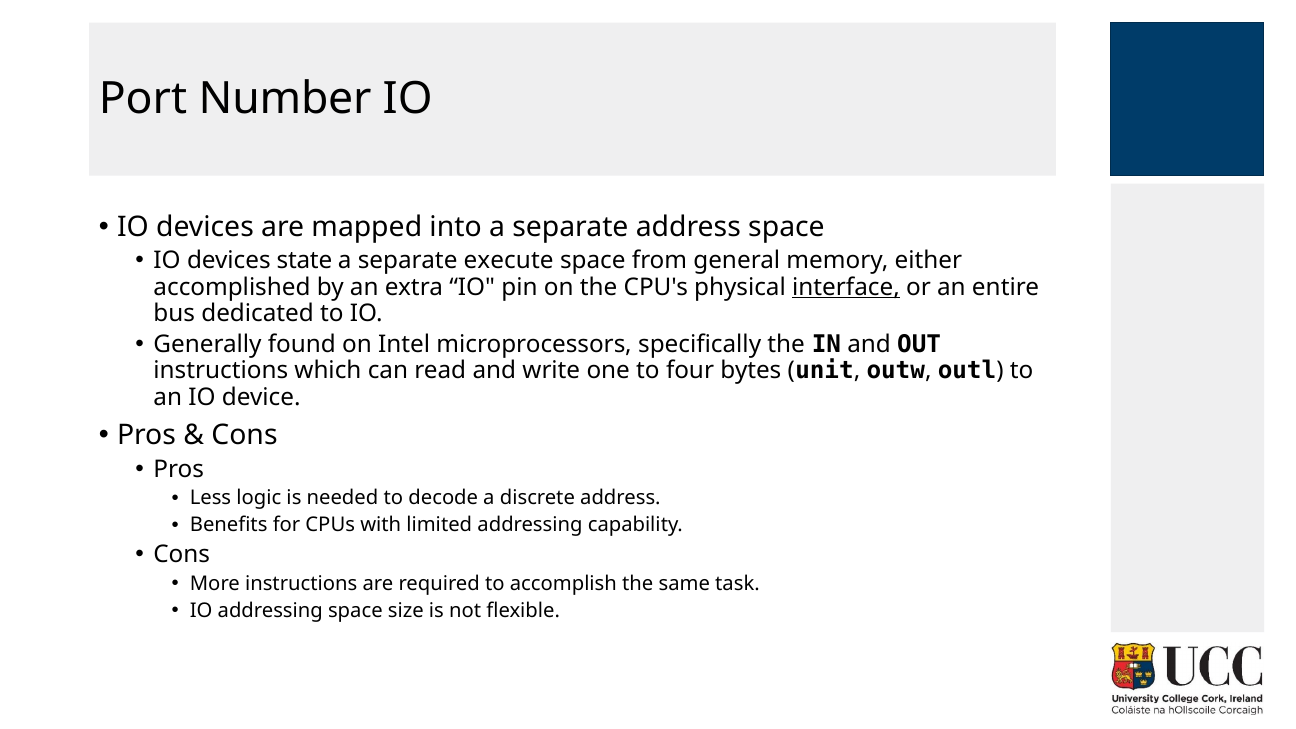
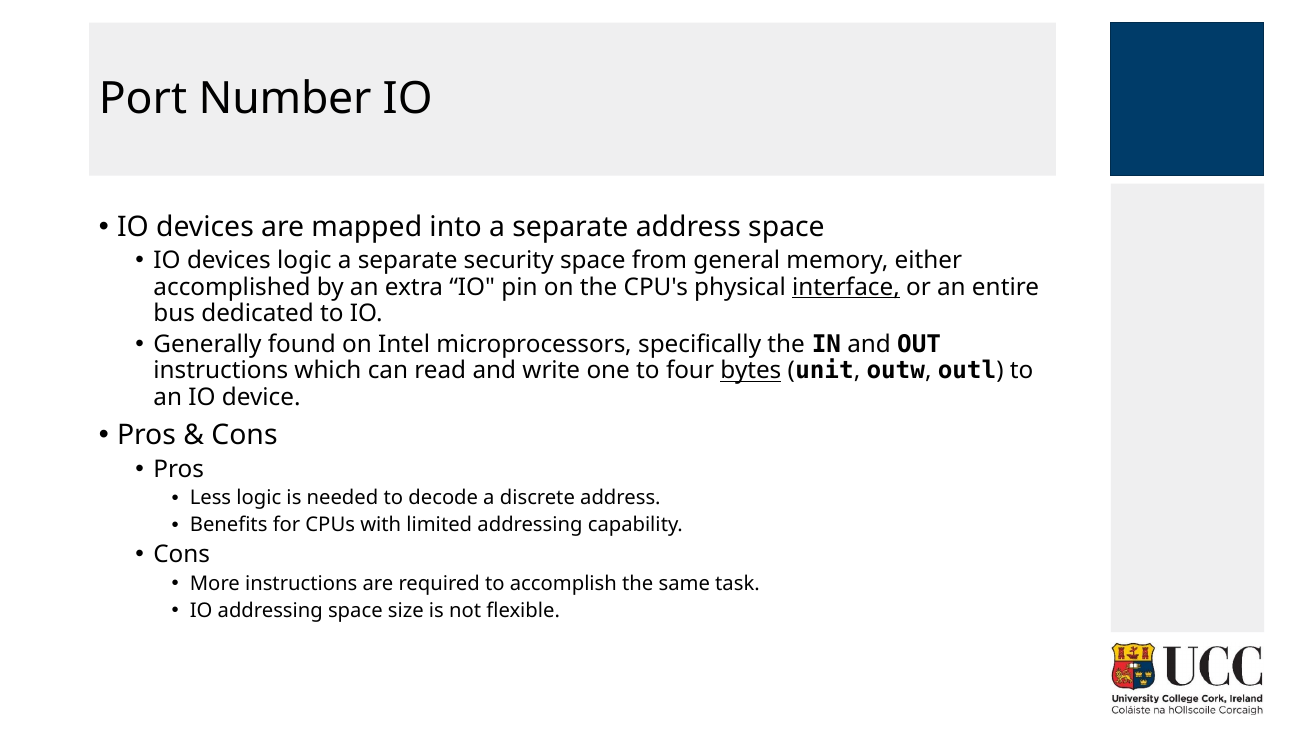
devices state: state -> logic (304, 261)
execute: execute -> security (509, 261)
bytes underline: none -> present (751, 371)
